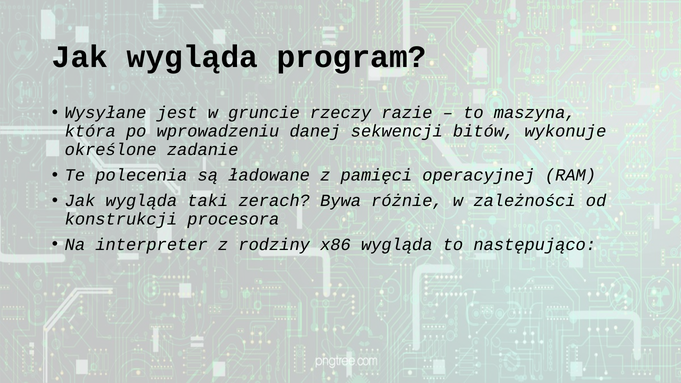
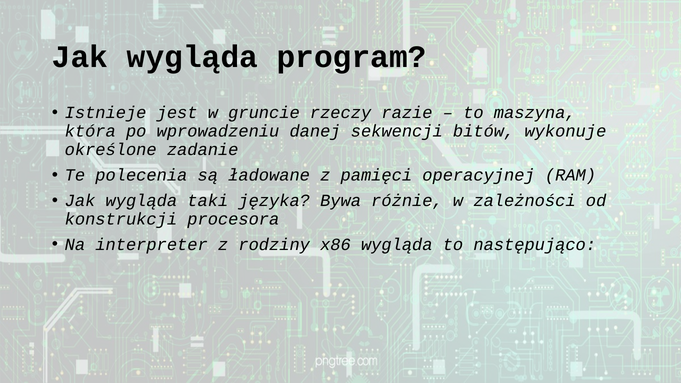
Wysyłane: Wysyłane -> Istnieje (106, 113)
zerach: zerach -> języka (274, 201)
